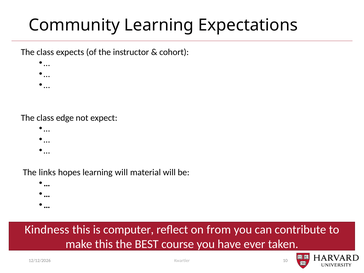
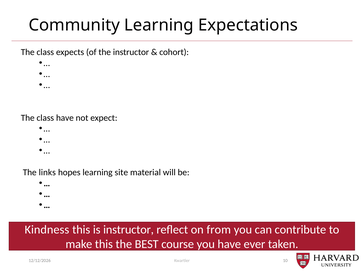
class edge: edge -> have (65, 118)
learning will: will -> site (121, 172)
is computer: computer -> instructor (129, 230)
